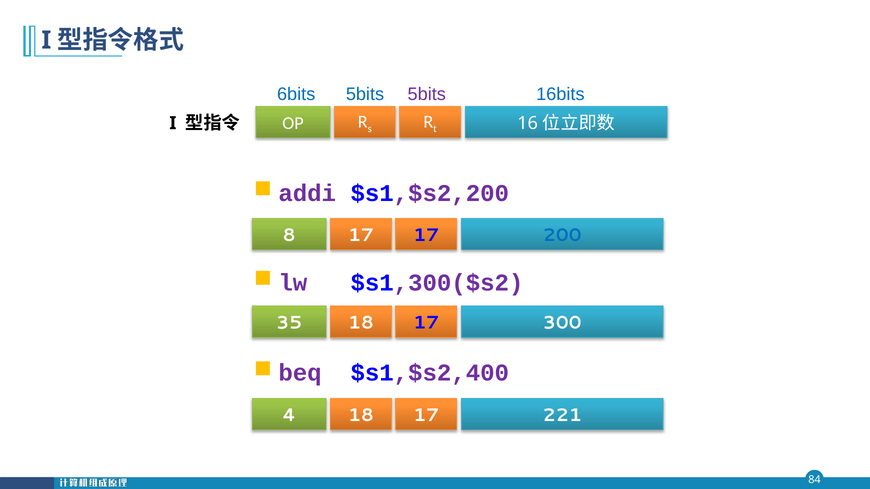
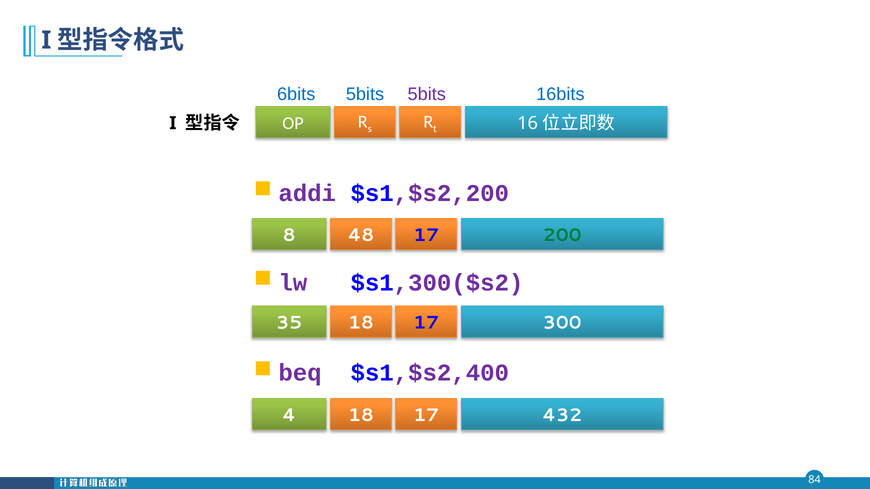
8 17: 17 -> 48 (361, 235)
200 colour: blue -> green (562, 235)
221: 221 -> 432 (562, 416)
